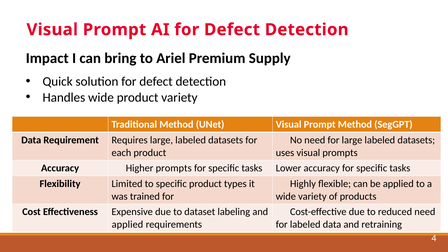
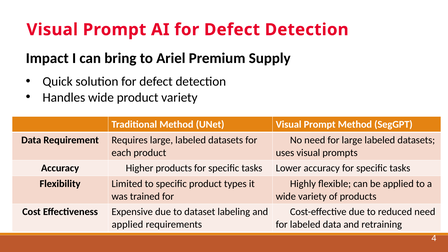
Higher prompts: prompts -> products (174, 168)
